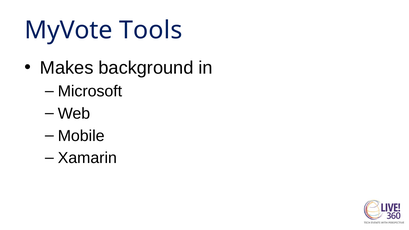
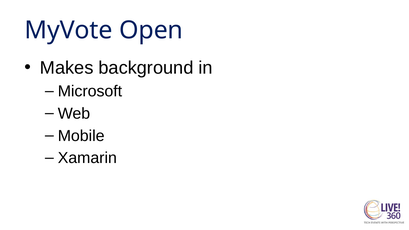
Tools: Tools -> Open (151, 30)
